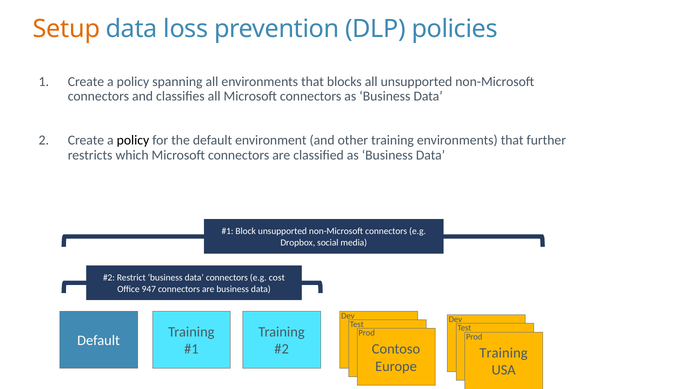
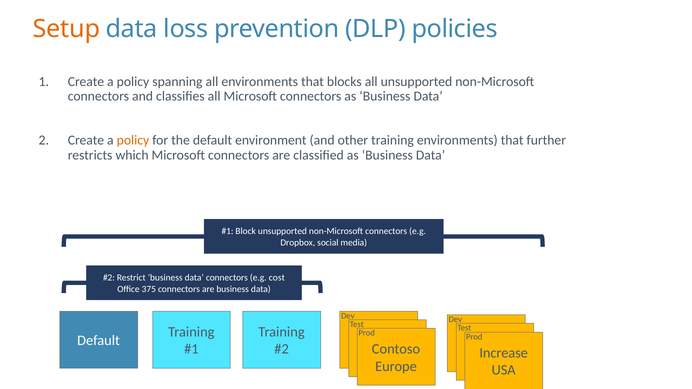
policy colour: black -> orange (133, 140)
947: 947 -> 375 (149, 289)
Training: Training -> Increase (504, 353)
